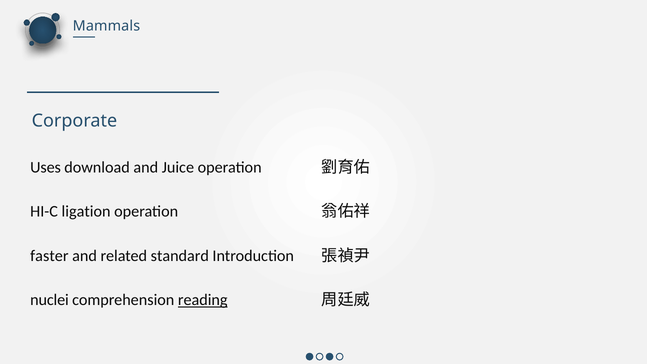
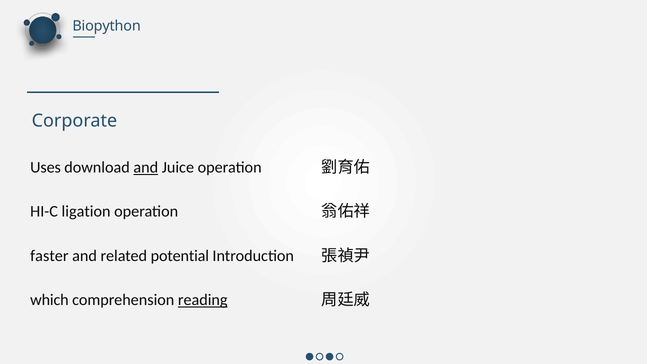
Mammals: Mammals -> Biopython (107, 26)
and underline: none -> present (146, 167)
standard: standard -> potential (180, 256)
nuclei: nuclei -> which (49, 300)
